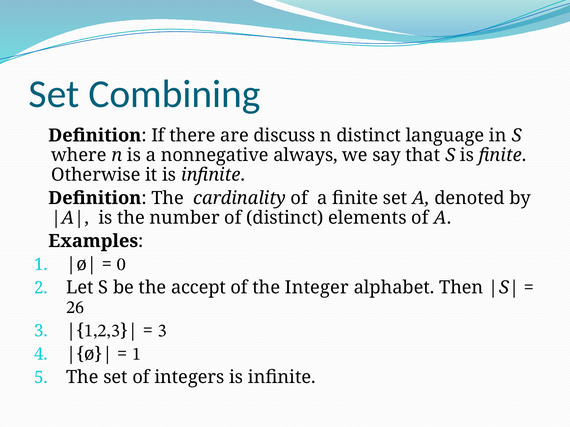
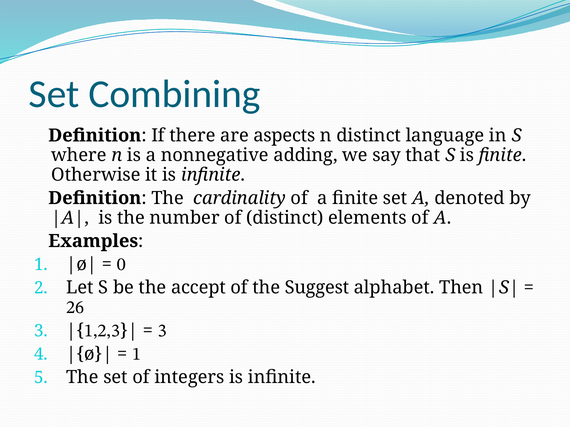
discuss: discuss -> aspects (284, 136)
always: always -> adding (306, 155)
Integer: Integer -> Suggest (317, 288)
